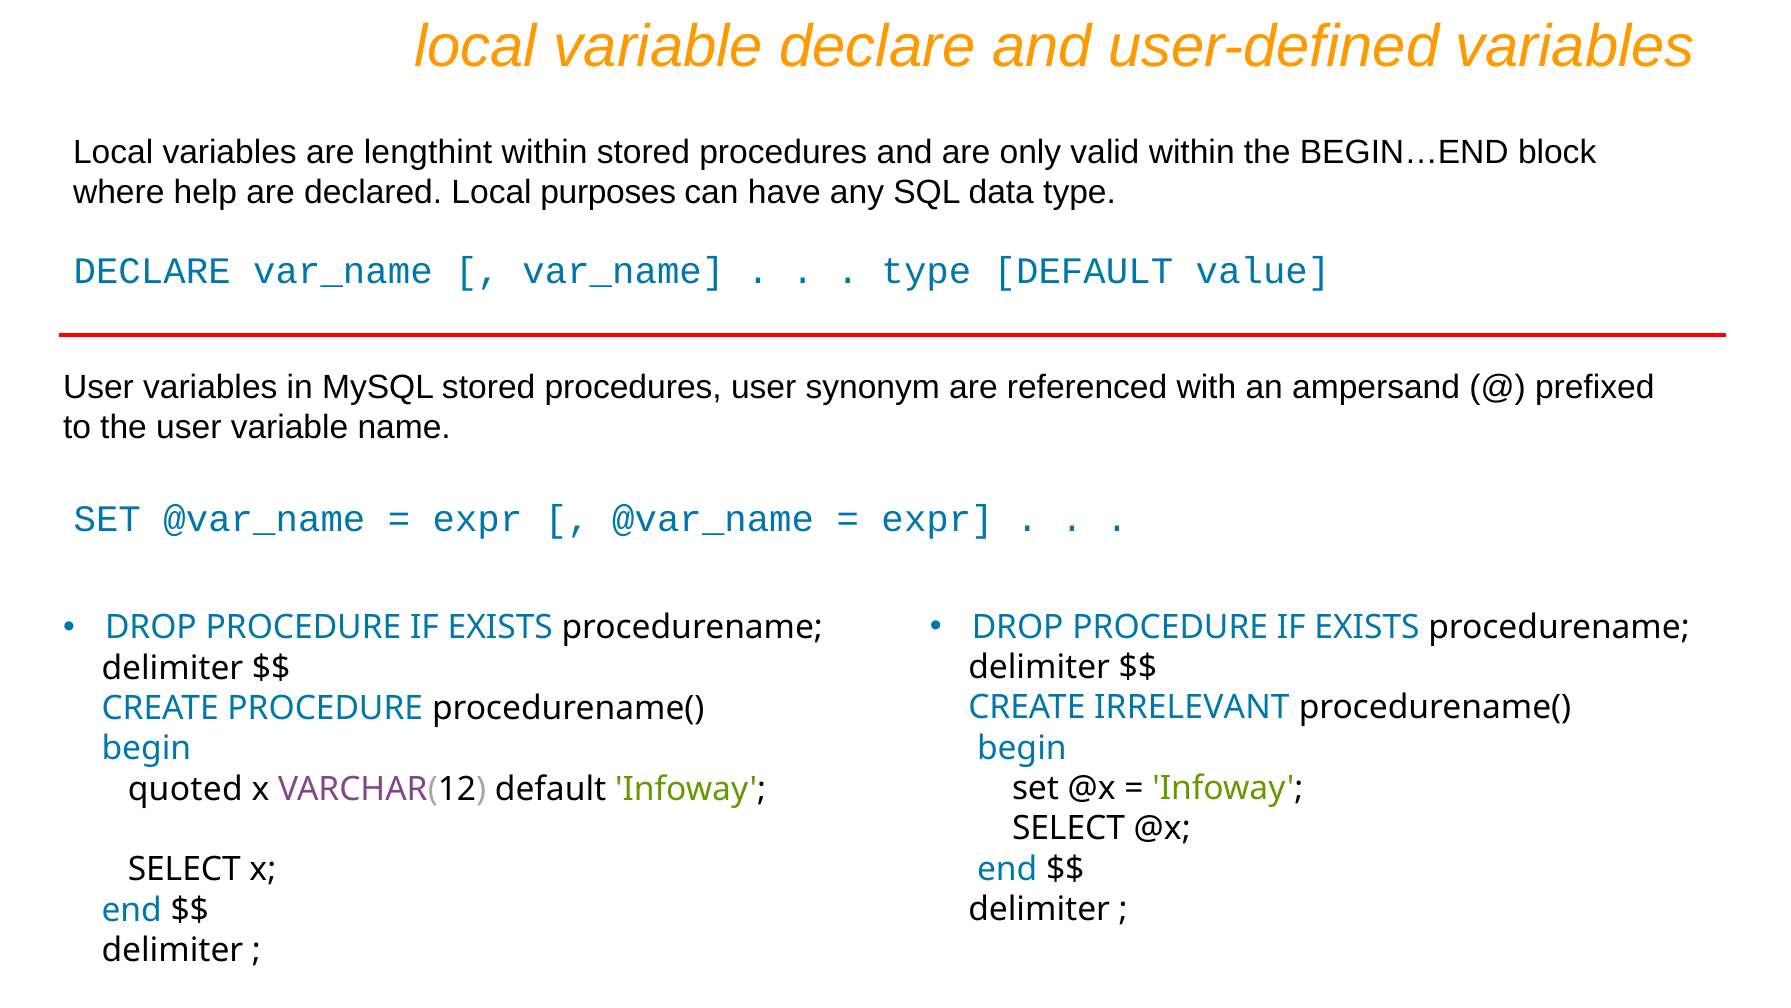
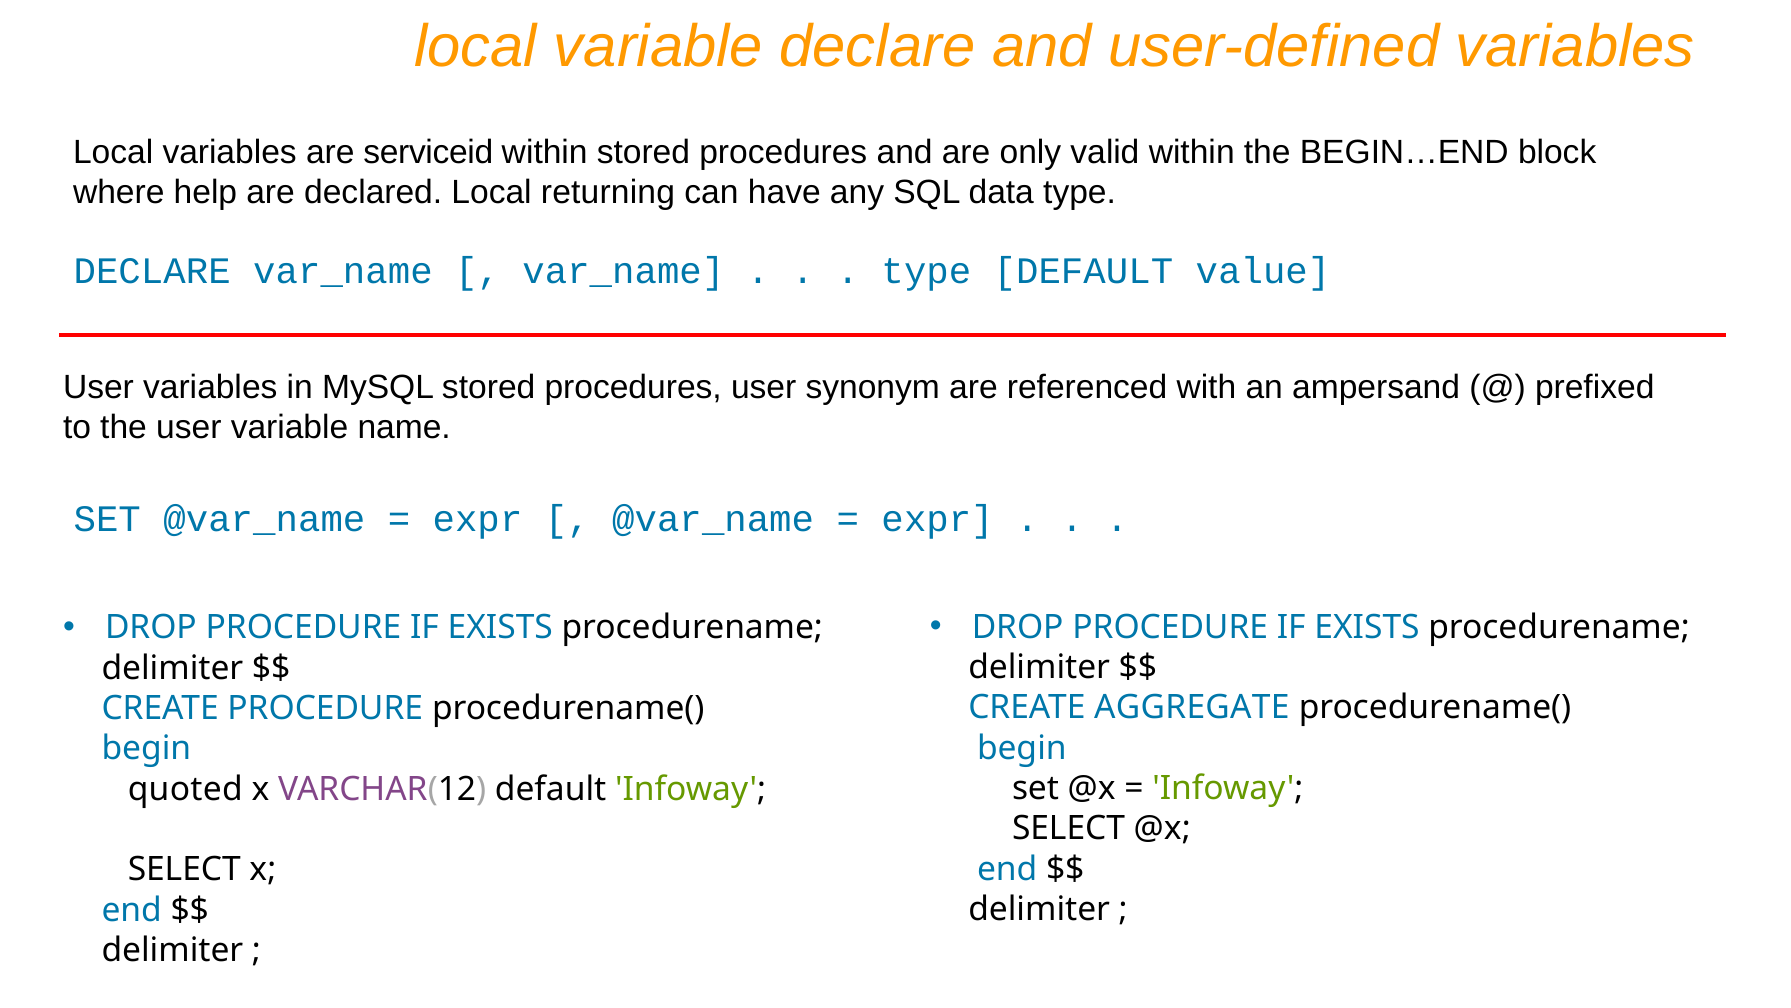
lengthint: lengthint -> serviceid (428, 152)
purposes: purposes -> returning (608, 192)
IRRELEVANT: IRRELEVANT -> AGGREGATE (1192, 707)
